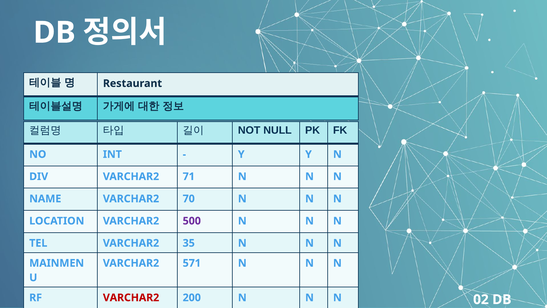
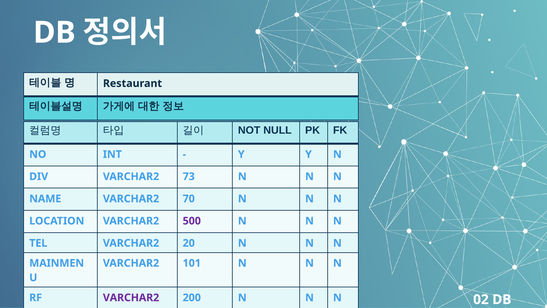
71: 71 -> 73 (189, 176)
35: 35 -> 20 (189, 243)
571: 571 -> 101 (192, 263)
VARCHAR2 colour: red -> purple (131, 297)
